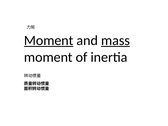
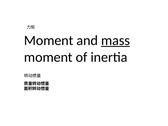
Moment underline: present -> none (49, 40)
